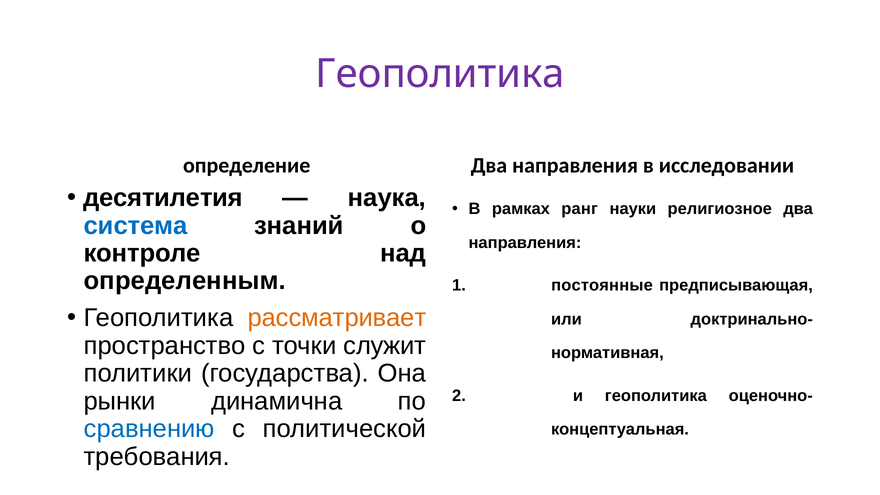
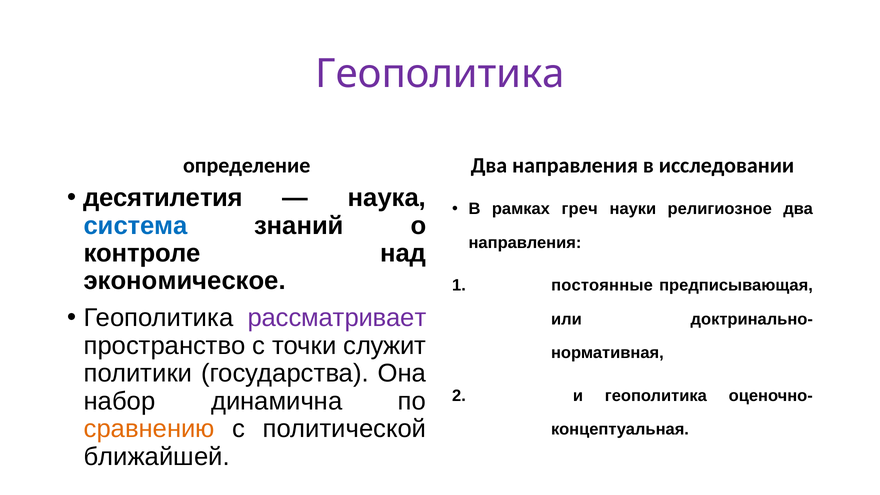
ранг: ранг -> греч (580, 209)
определенным: определенным -> экономическое (185, 281)
рассматривает colour: orange -> purple (337, 318)
рынки: рынки -> набор (120, 401)
сравнению colour: blue -> orange (149, 429)
требования: требования -> ближайшей (157, 457)
